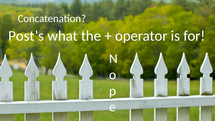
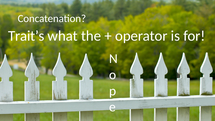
Post’s: Post’s -> Trait’s (26, 36)
